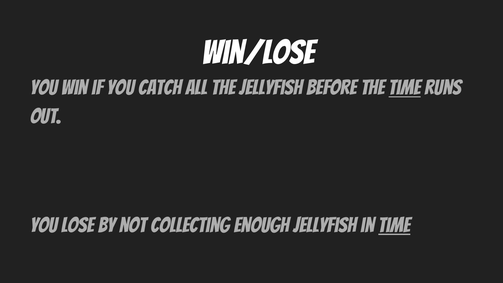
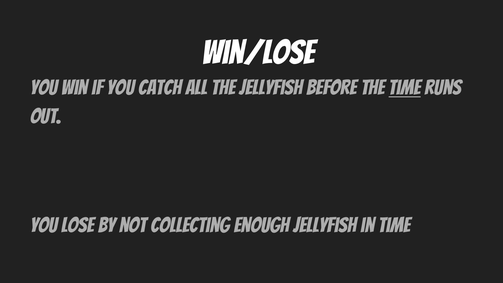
time underline: present -> none (394, 225)
